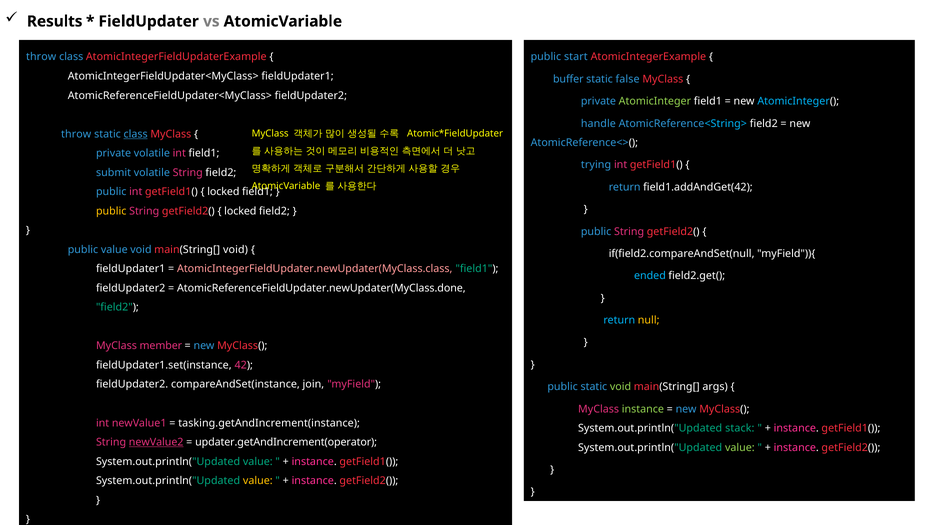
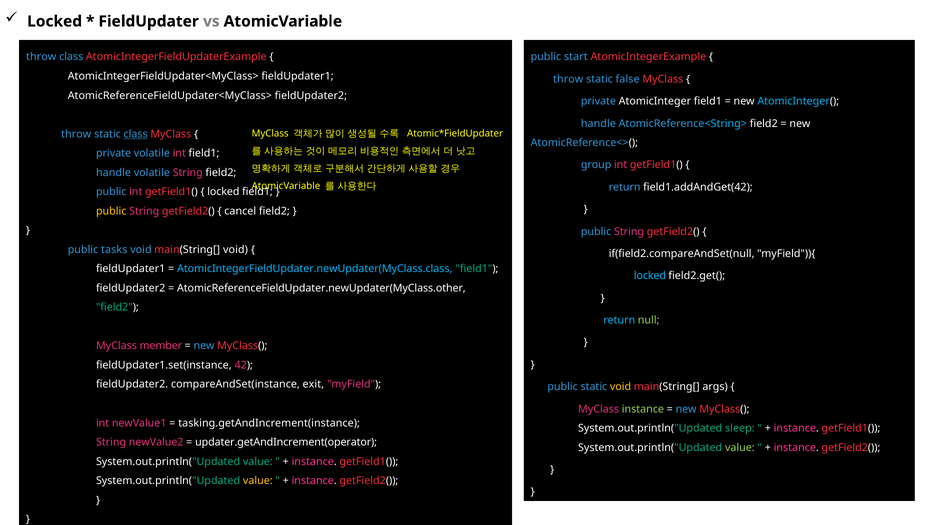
Results: Results -> Locked (55, 21)
buffer: buffer -> throw (568, 79)
AtomicInteger colour: light green -> white (655, 101)
trying: trying -> group (596, 165)
submit: submit -> handle (114, 173)
locked: locked -> cancel (240, 211)
public value: value -> tasks (114, 250)
AtomicIntegerFieldUpdater.newUpdater(MyClass.class colour: pink -> light blue (315, 269)
ended: ended -> locked (650, 276)
AtomicReferenceFieldUpdater.newUpdater(MyClass.done: AtomicReferenceFieldUpdater.newUpdater(MyClass.done -> AtomicReferenceFieldUpdater.newUpdater(MyClass.other (321, 288)
null colour: yellow -> light green (649, 320)
join: join -> exit (313, 385)
void colour: light green -> yellow (621, 387)
stack: stack -> sleep (740, 429)
newValue2 underline: present -> none (156, 443)
